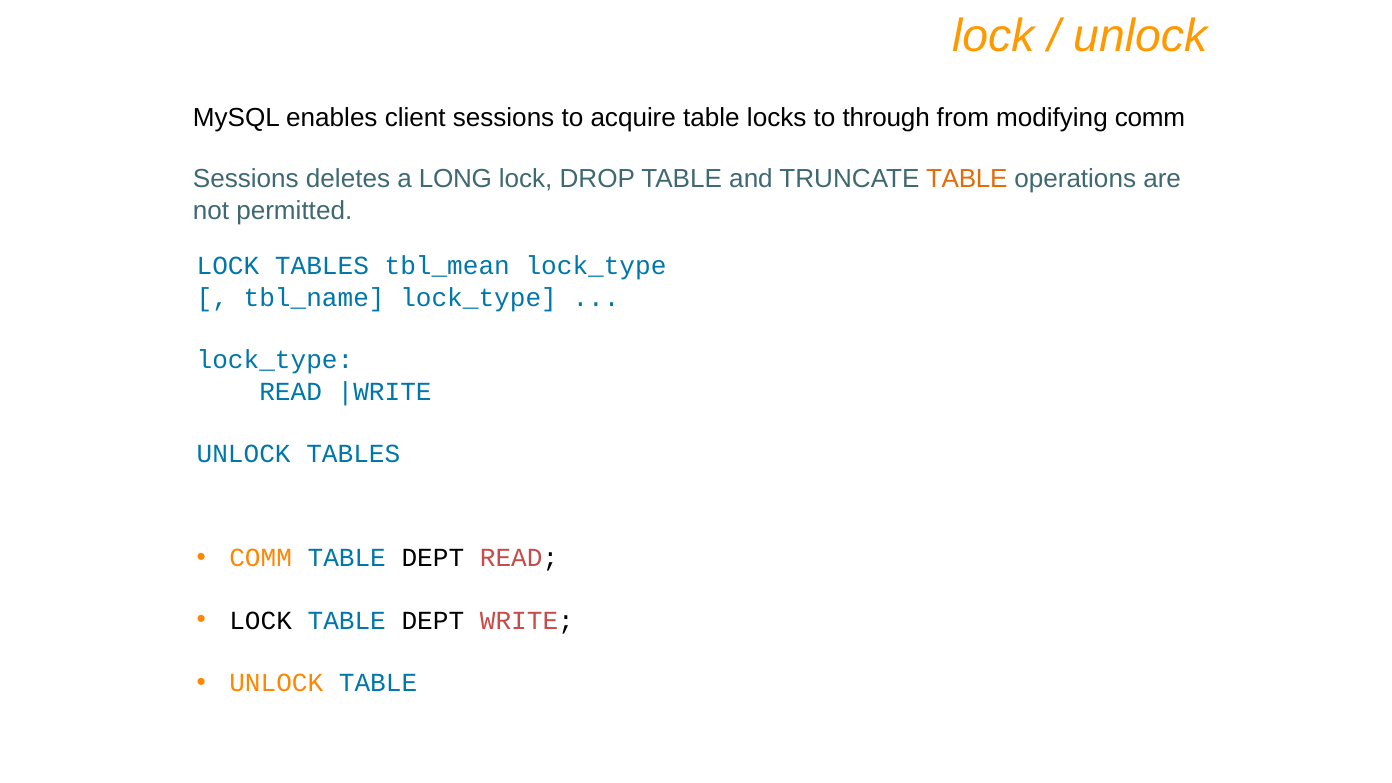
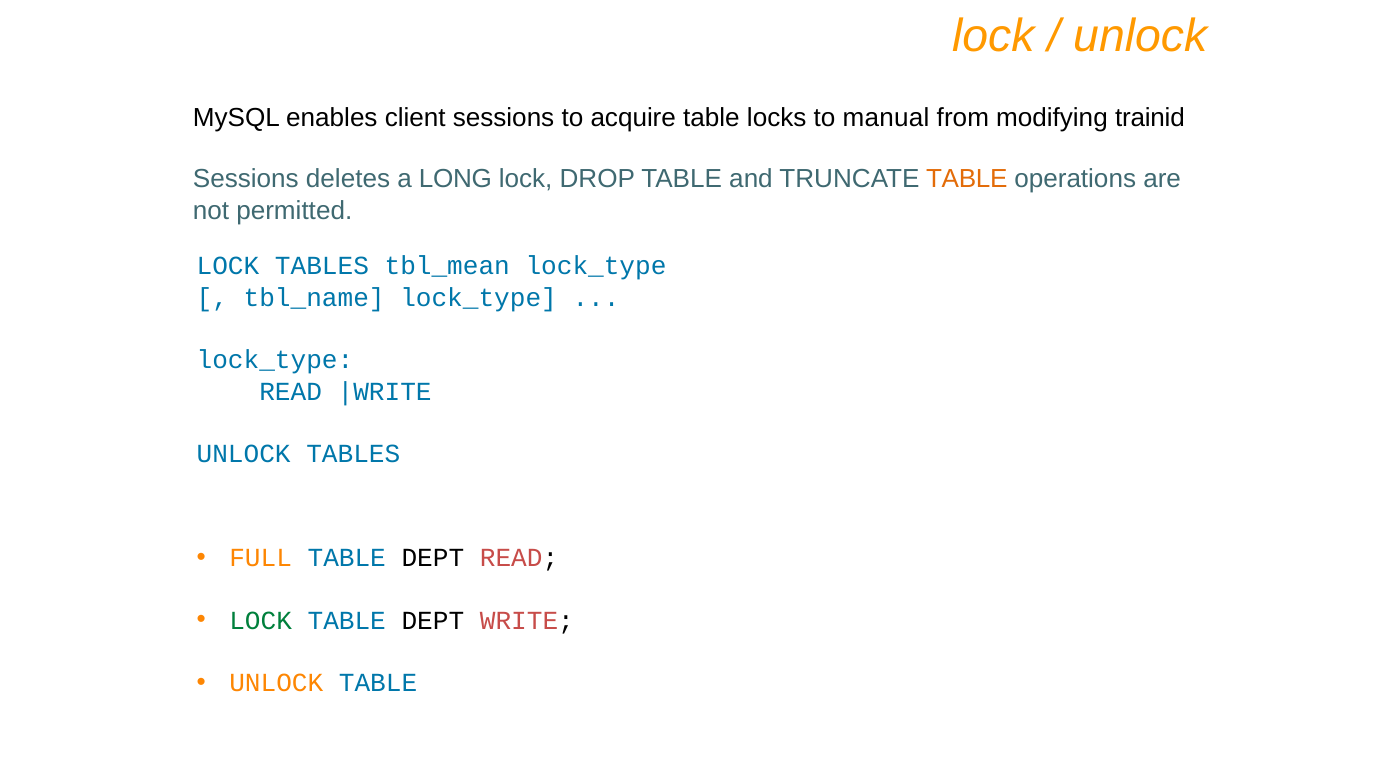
through: through -> manual (886, 118)
modifying comm: comm -> trainid (1150, 118)
COMM: COMM -> FULL (261, 558)
LOCK colour: black -> green (261, 620)
